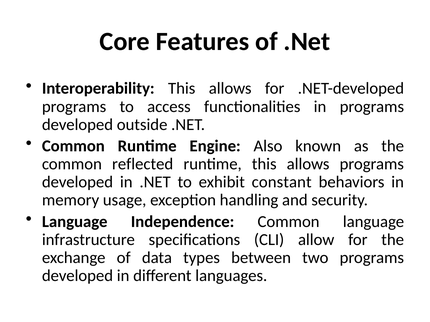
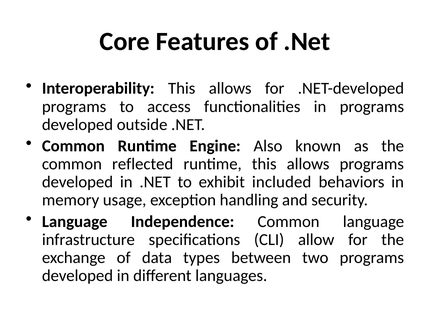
constant: constant -> included (282, 182)
